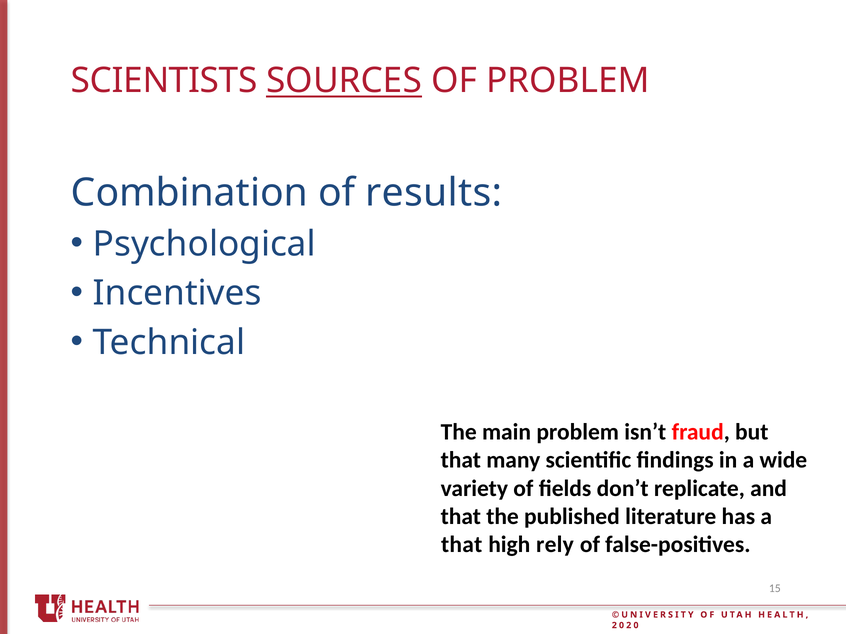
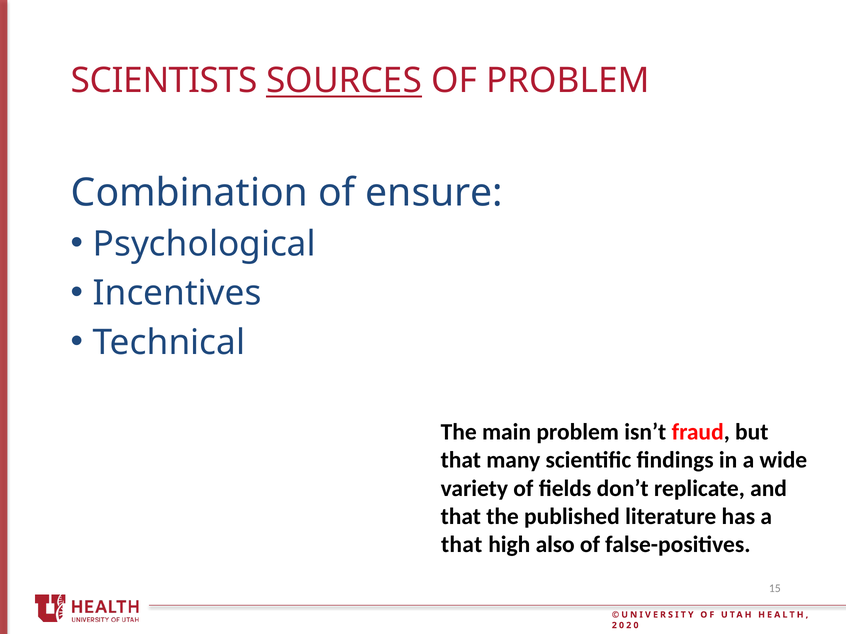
results: results -> ensure (434, 193)
rely: rely -> also (555, 545)
